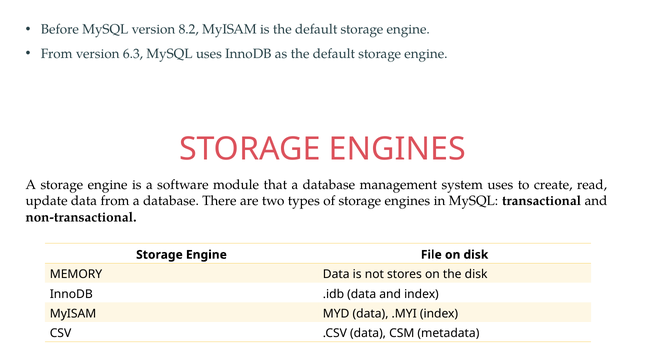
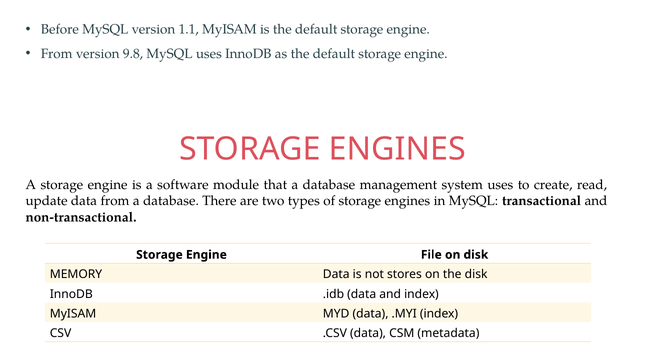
8.2: 8.2 -> 1.1 (189, 30)
6.3: 6.3 -> 9.8 (133, 54)
